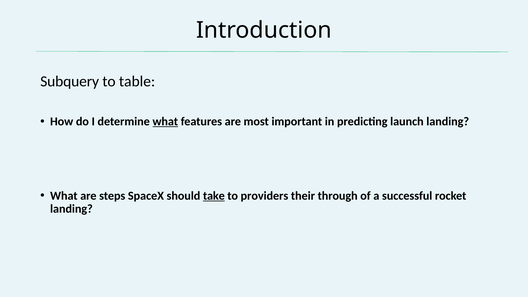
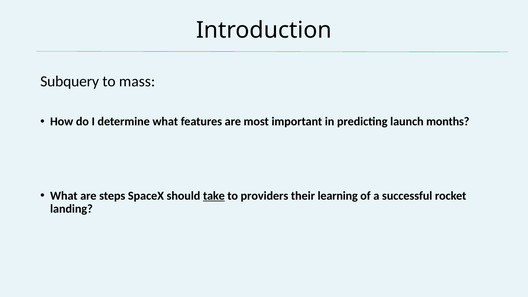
table: table -> mass (137, 81)
what underline: present -> none (165, 121)
launch landing: landing -> months (448, 121)
through: through -> learning (338, 196)
